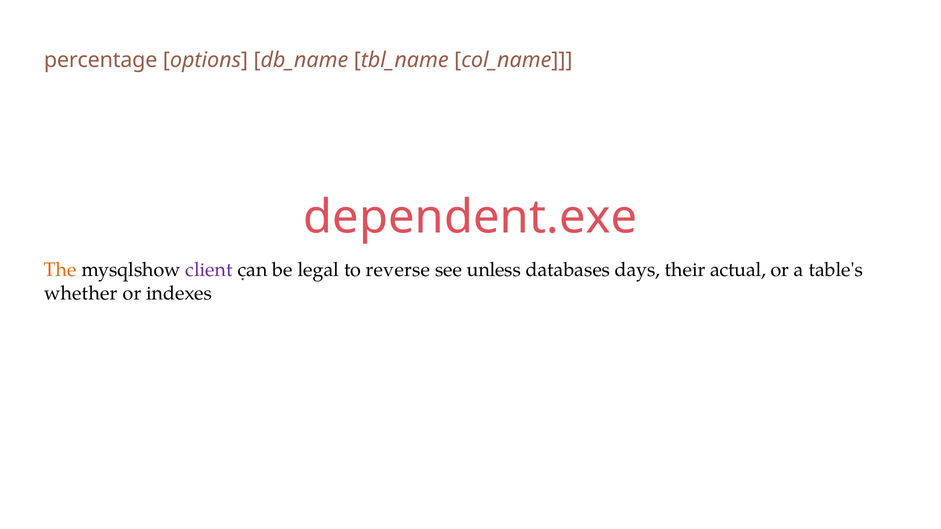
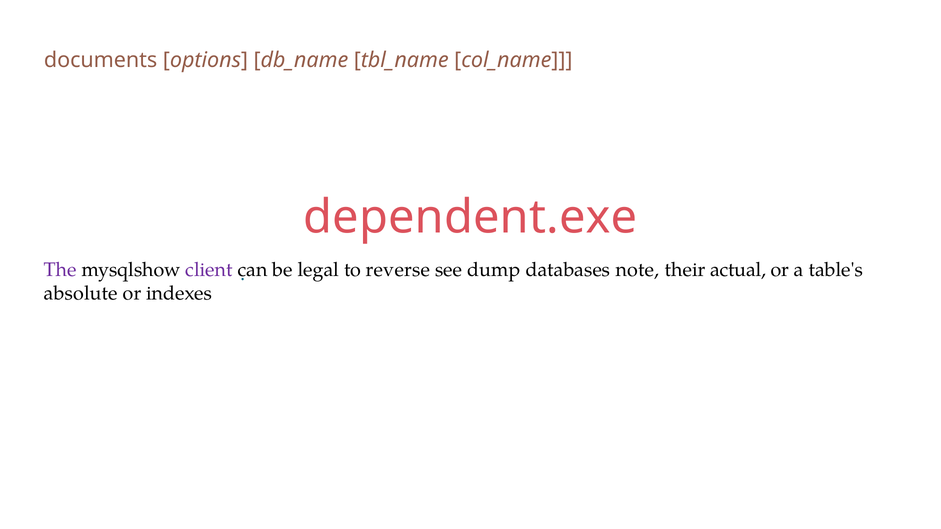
percentage: percentage -> documents (101, 60)
The colour: orange -> purple (60, 270)
unless: unless -> dump (494, 270)
days: days -> note (637, 270)
whether: whether -> absolute (81, 294)
